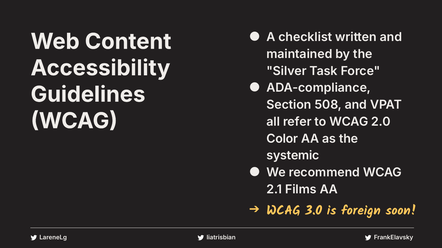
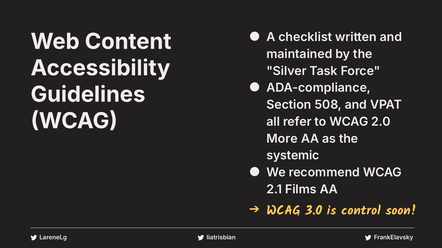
Color: Color -> More (282, 139)
foreign: foreign -> control (361, 211)
